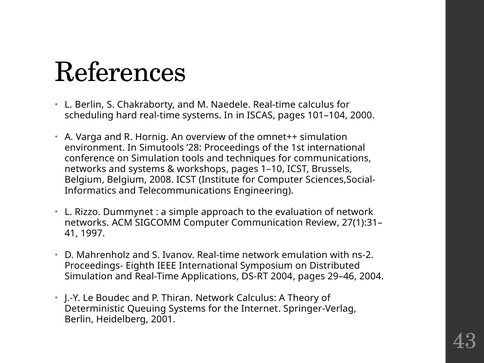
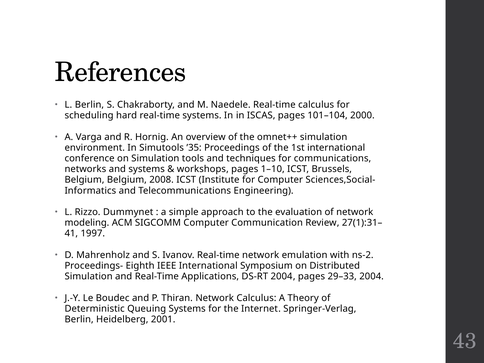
’28: ’28 -> ’35 (194, 148)
networks: networks -> modeling (87, 223)
29–46: 29–46 -> 29–33 (342, 276)
